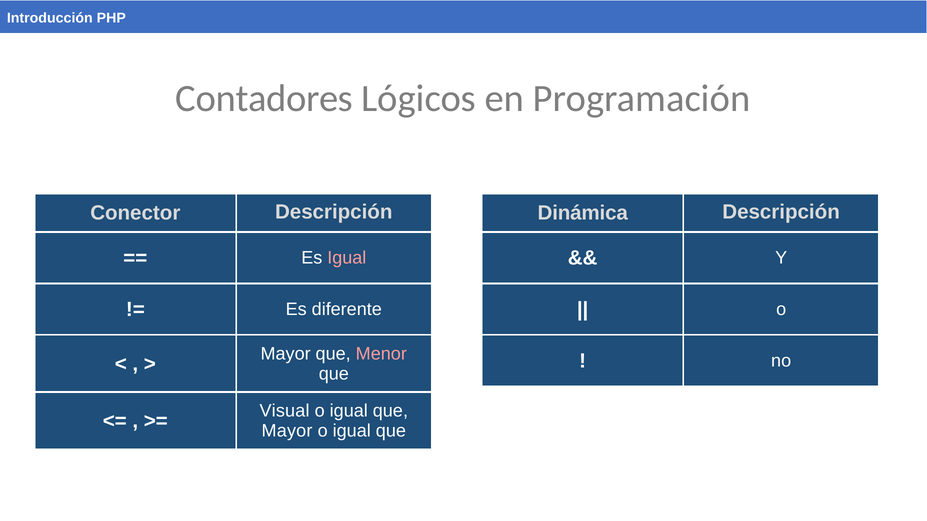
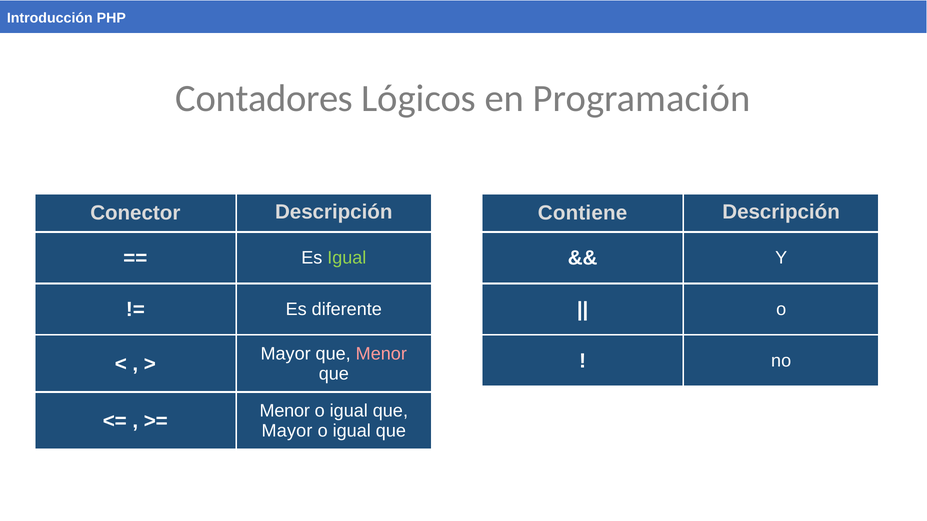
Dinámica: Dinámica -> Contiene (583, 213)
Igual colour: pink -> light green (347, 258)
Visual: Visual -> Menor (285, 411)
